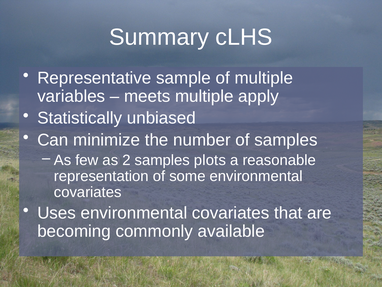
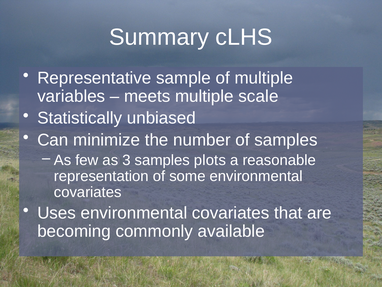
apply: apply -> scale (258, 96)
2: 2 -> 3 (126, 160)
